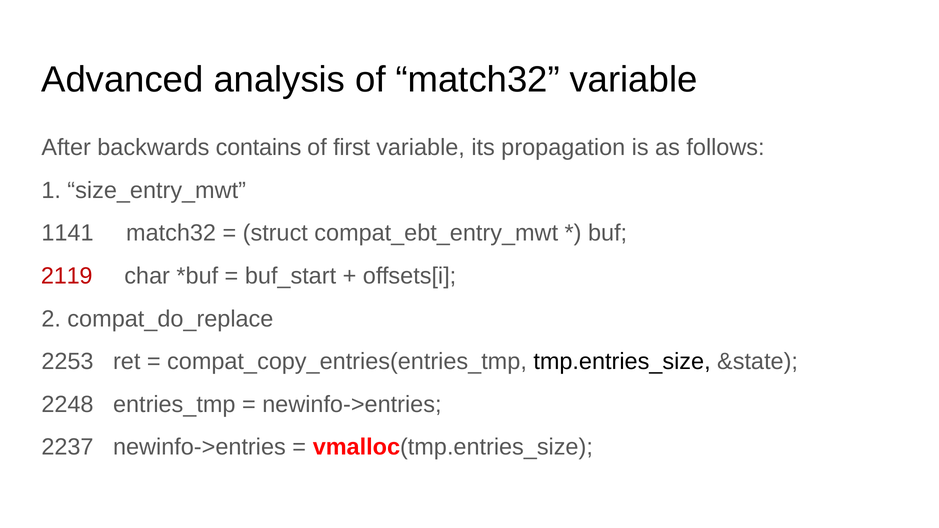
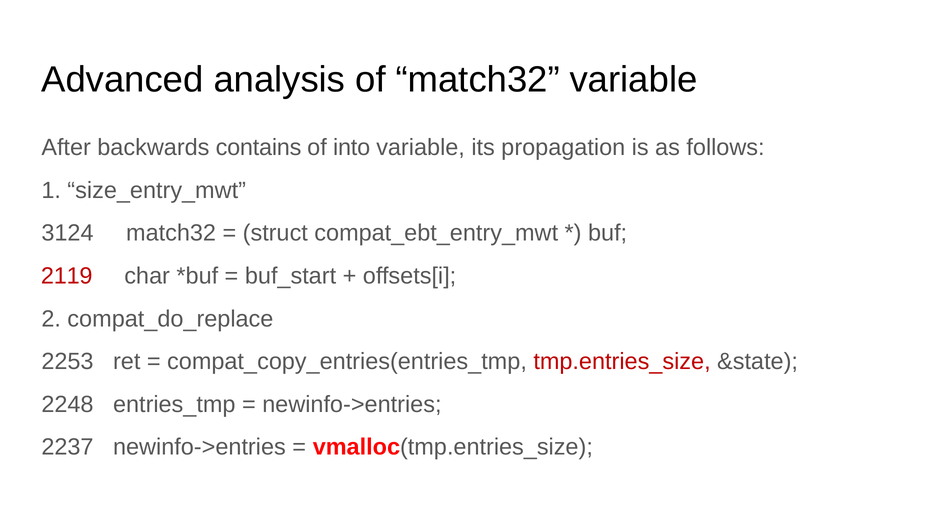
first: first -> into (352, 148)
1141: 1141 -> 3124 (67, 233)
tmp.entries_size colour: black -> red (622, 362)
